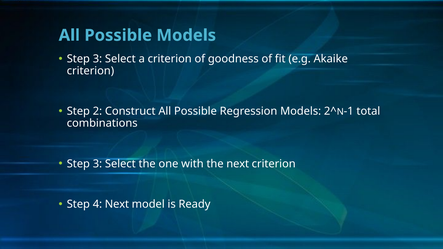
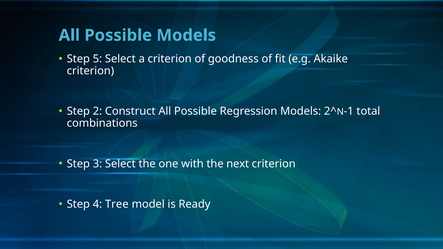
3: 3 -> 5 (97, 59)
4 Next: Next -> Tree (117, 204)
